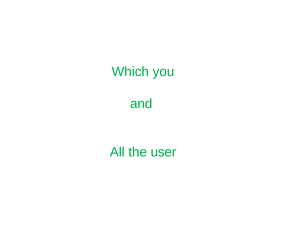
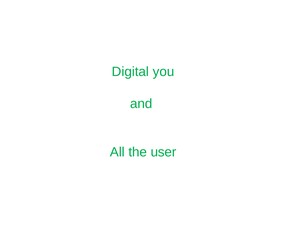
Which: Which -> Digital (130, 72)
